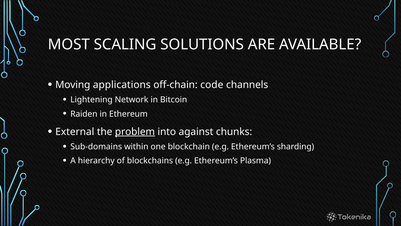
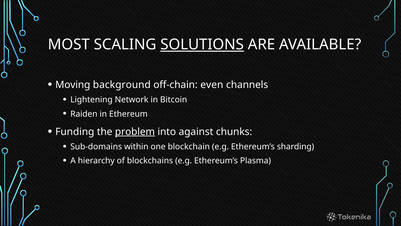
SOLUTIONS underline: none -> present (202, 45)
applications: applications -> background (122, 85)
code: code -> even (212, 85)
External: External -> Funding (75, 131)
